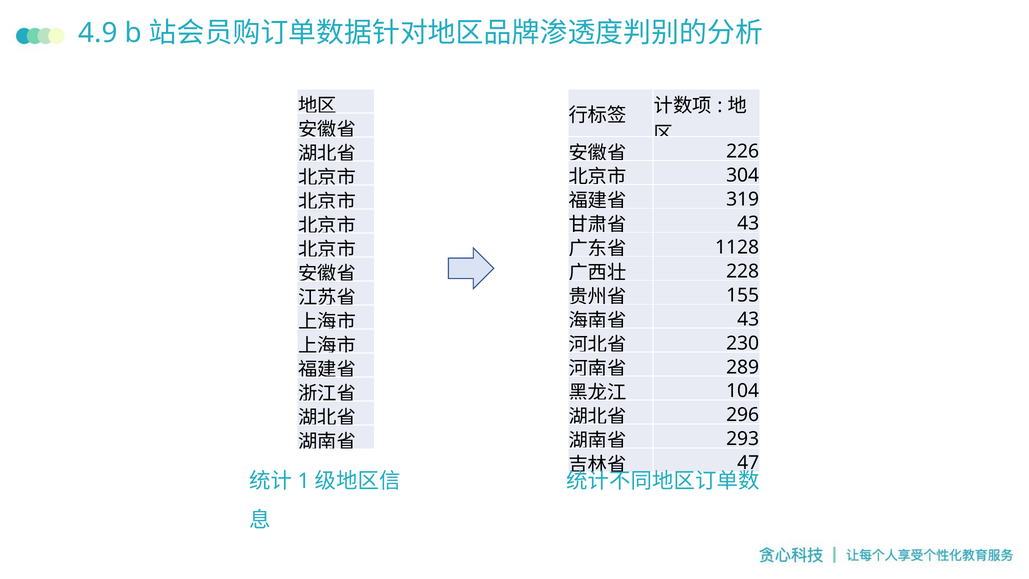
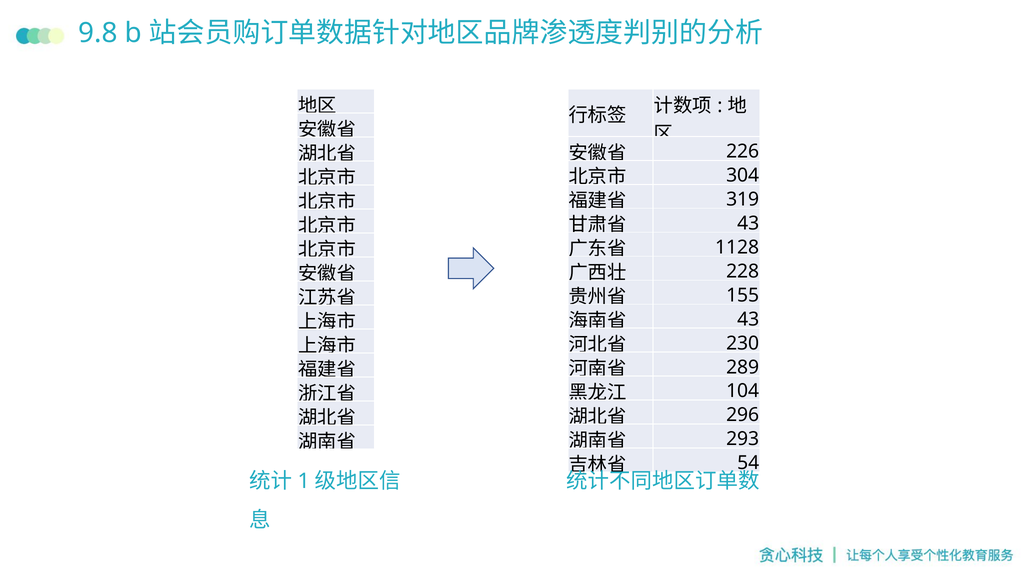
4.9: 4.9 -> 9.8 (98, 33)
47: 47 -> 54 (748, 463)
